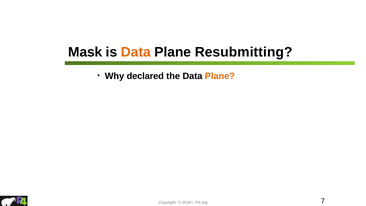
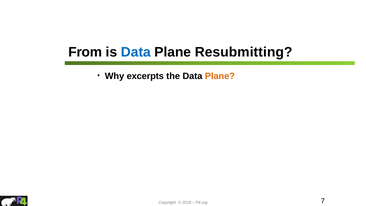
Mask: Mask -> From (85, 52)
Data colour: orange -> blue (136, 52)
declared: declared -> excerpts (145, 76)
